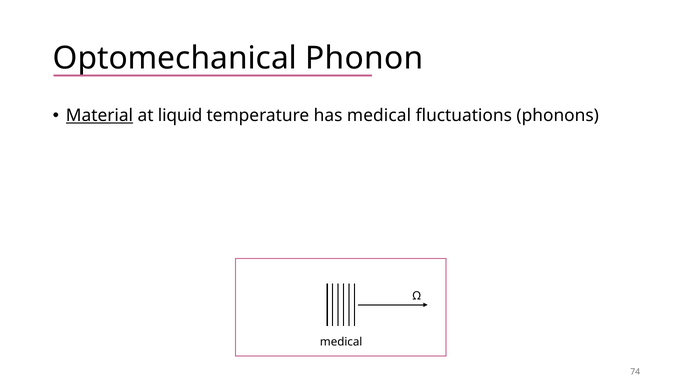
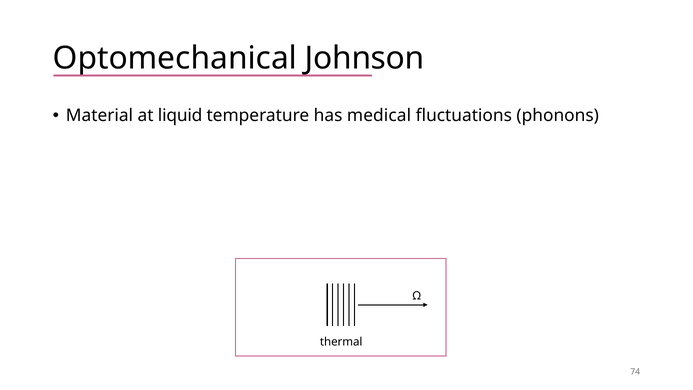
Phonon: Phonon -> Johnson (365, 58)
Material underline: present -> none (99, 116)
medical: medical -> thermal (341, 342)
